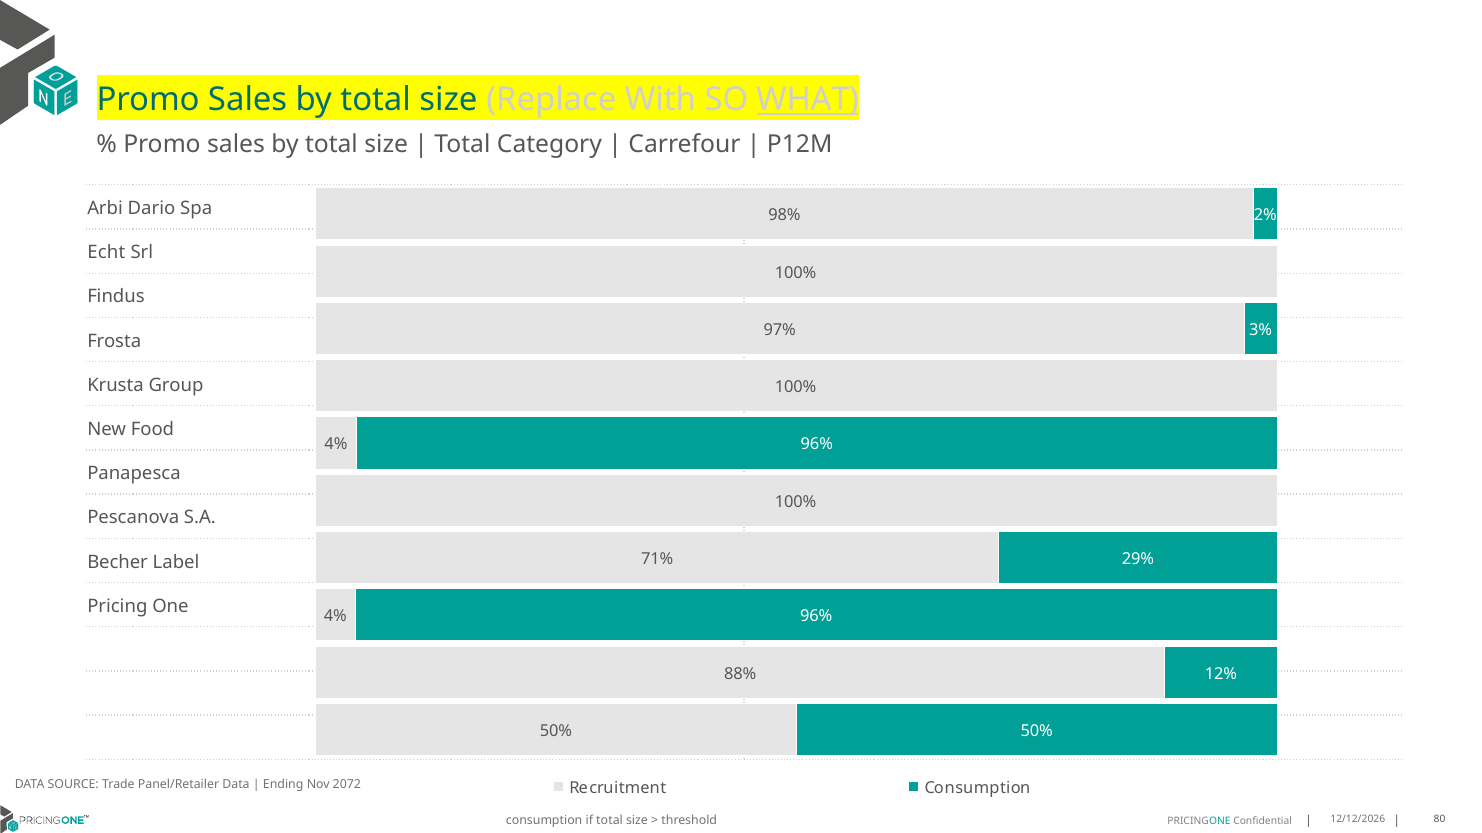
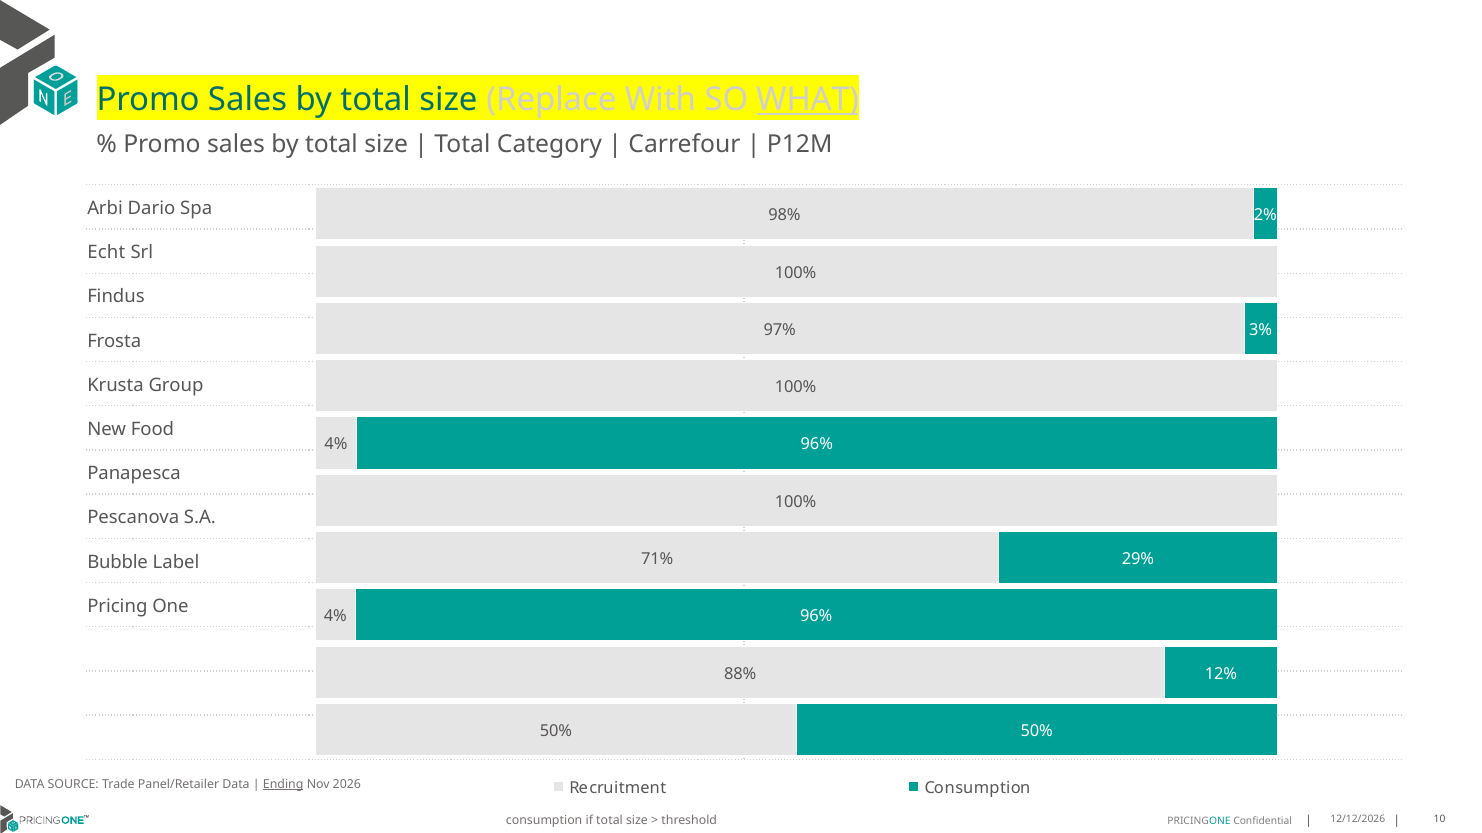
Becher: Becher -> Bubble (118, 562)
Ending underline: none -> present (283, 785)
2072: 2072 -> 2026 (347, 785)
80: 80 -> 10 (1440, 820)
